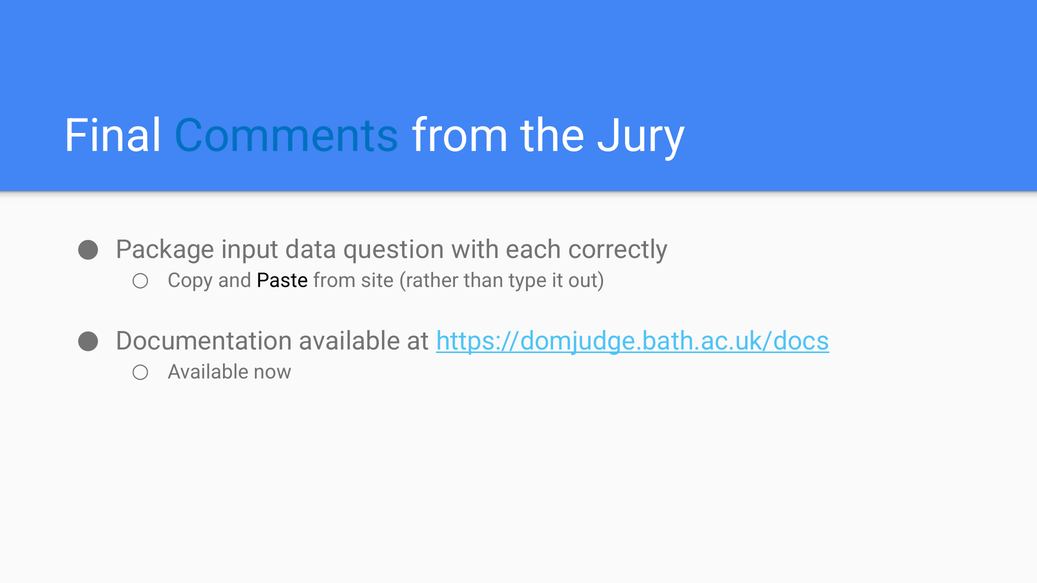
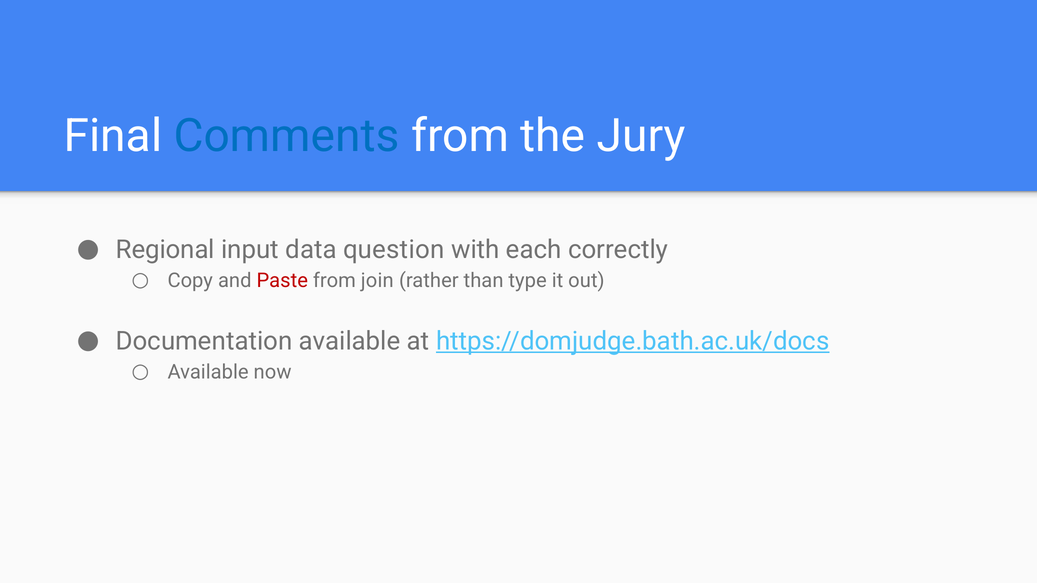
Package: Package -> Regional (165, 250)
Paste colour: black -> red (282, 281)
site: site -> join (377, 281)
